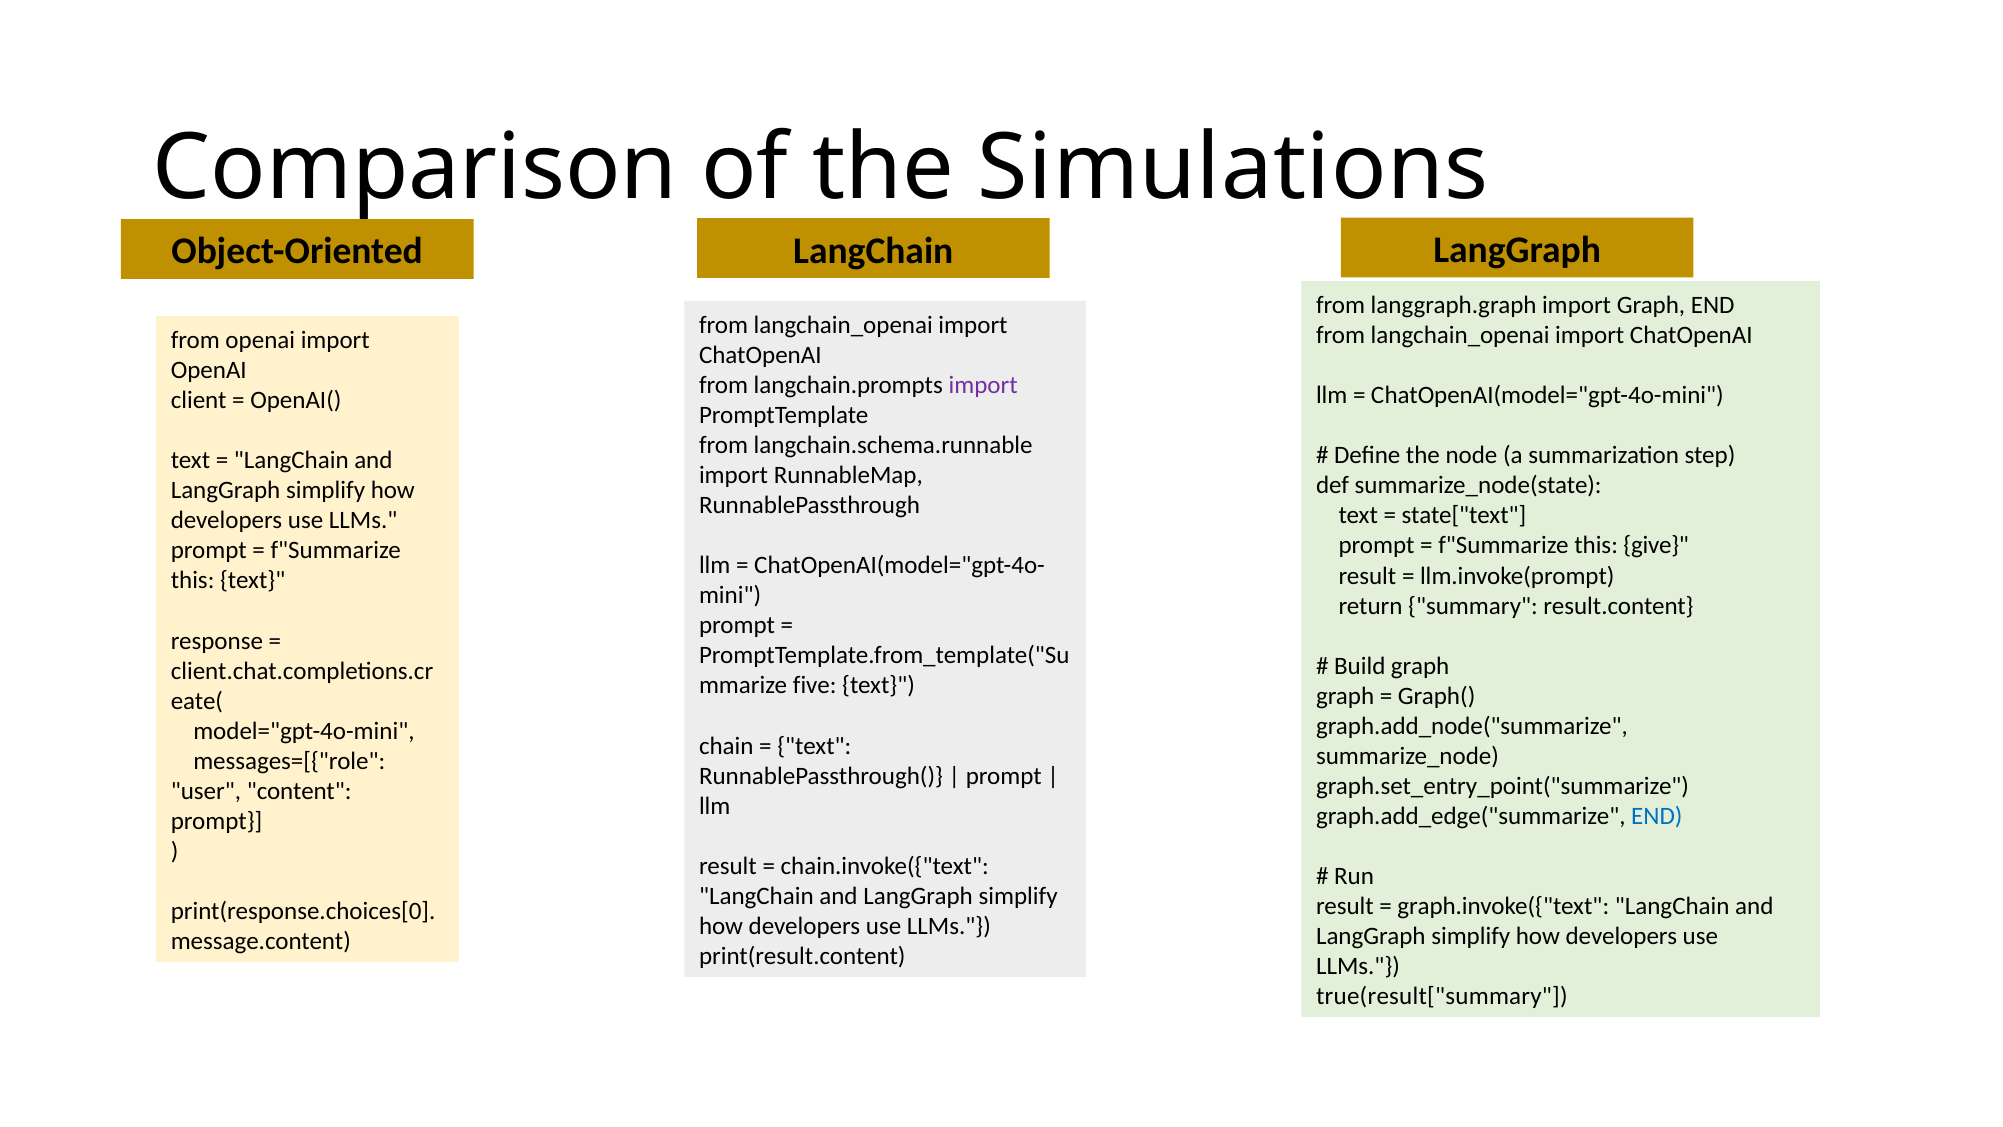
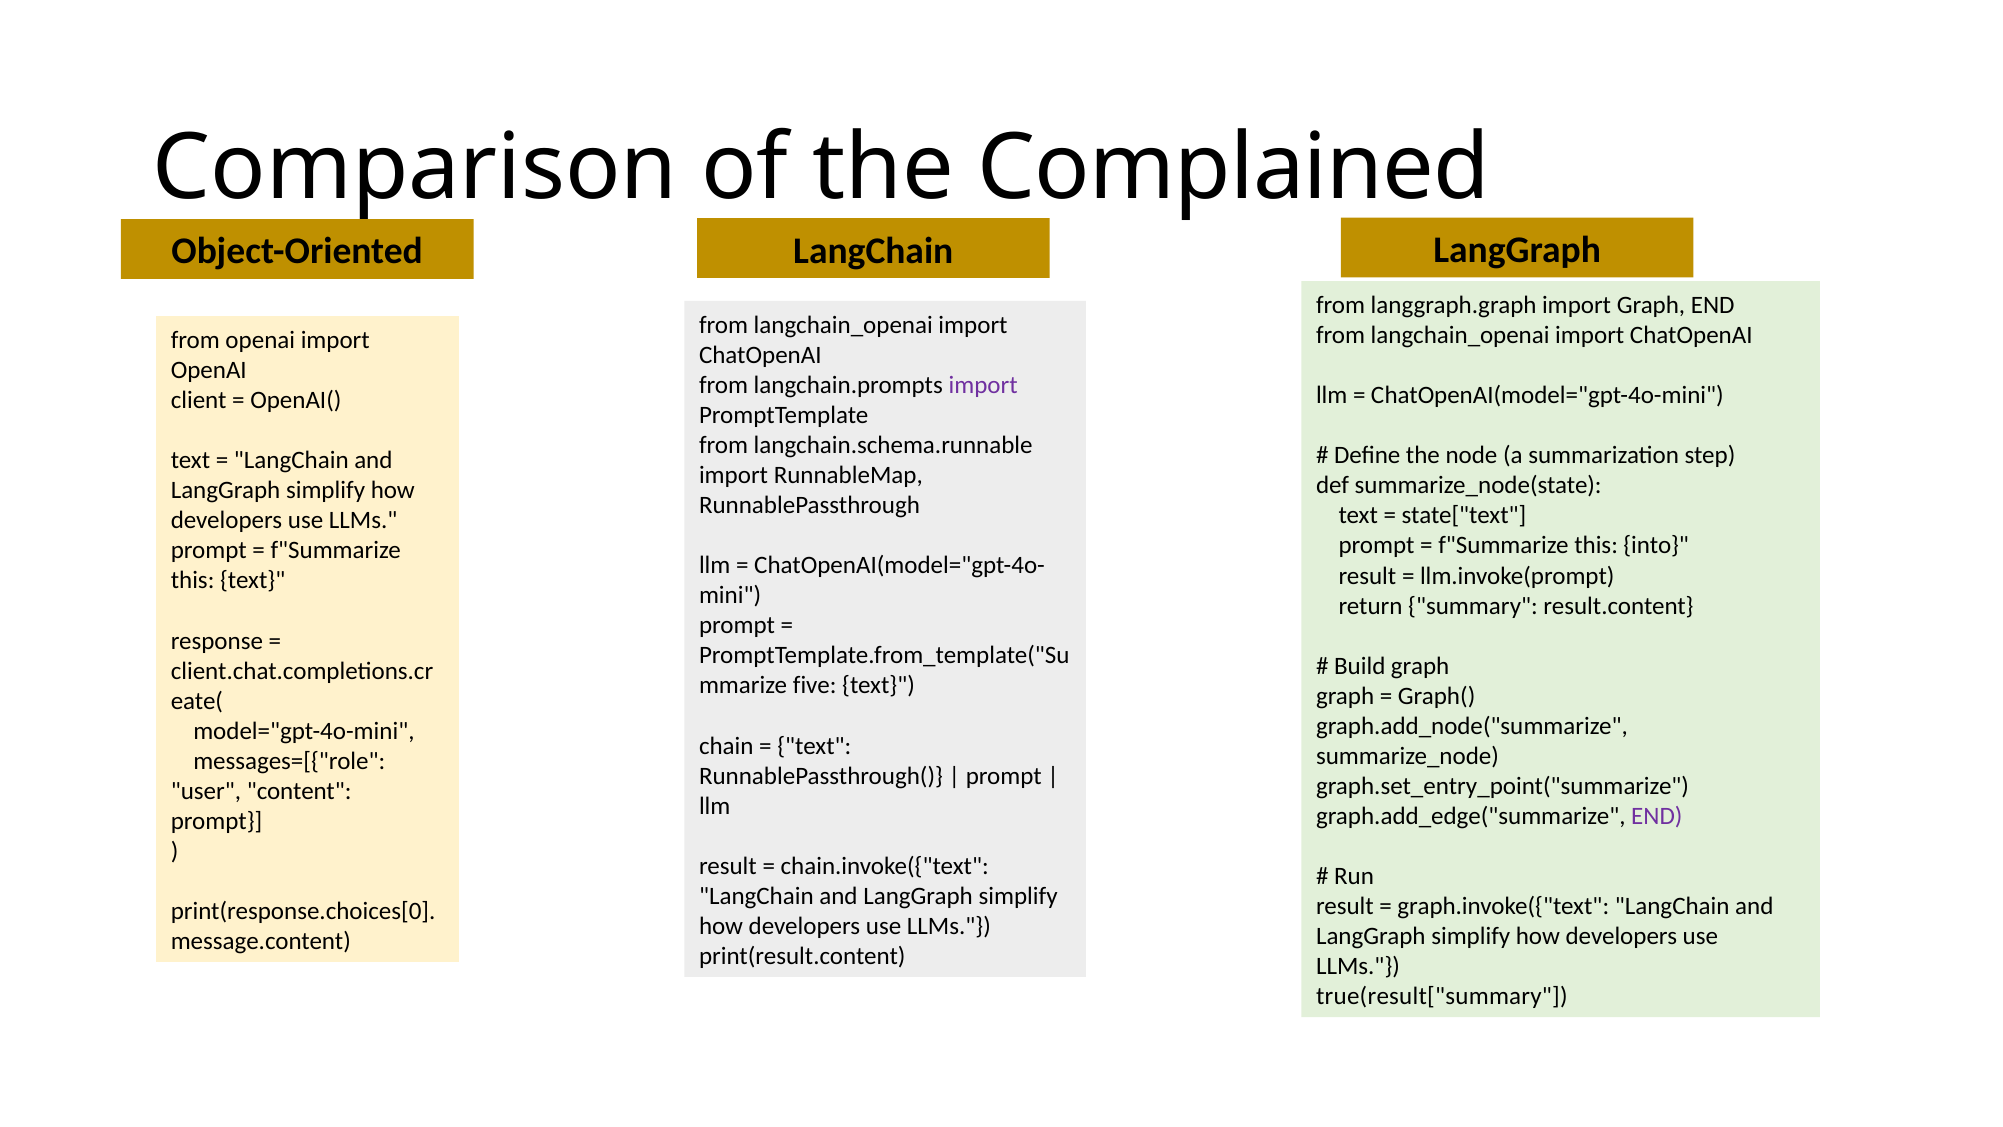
Simulations: Simulations -> Complained (1234, 168)
give: give -> into (1656, 546)
END colour: blue -> purple (1657, 816)
